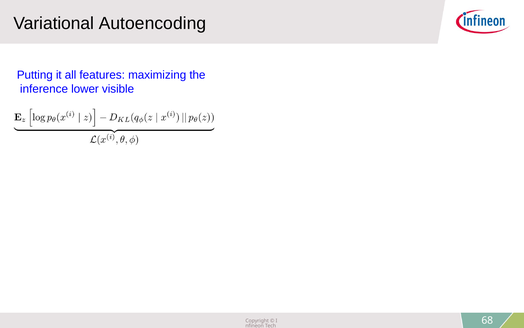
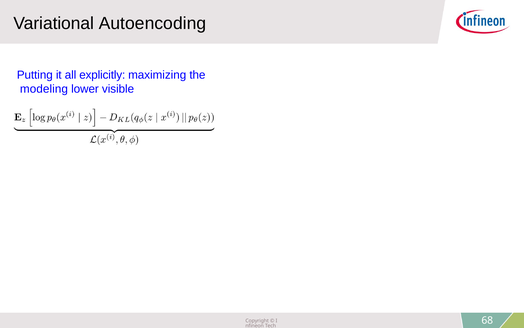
features: features -> explicitly (102, 75)
inference: inference -> modeling (44, 89)
